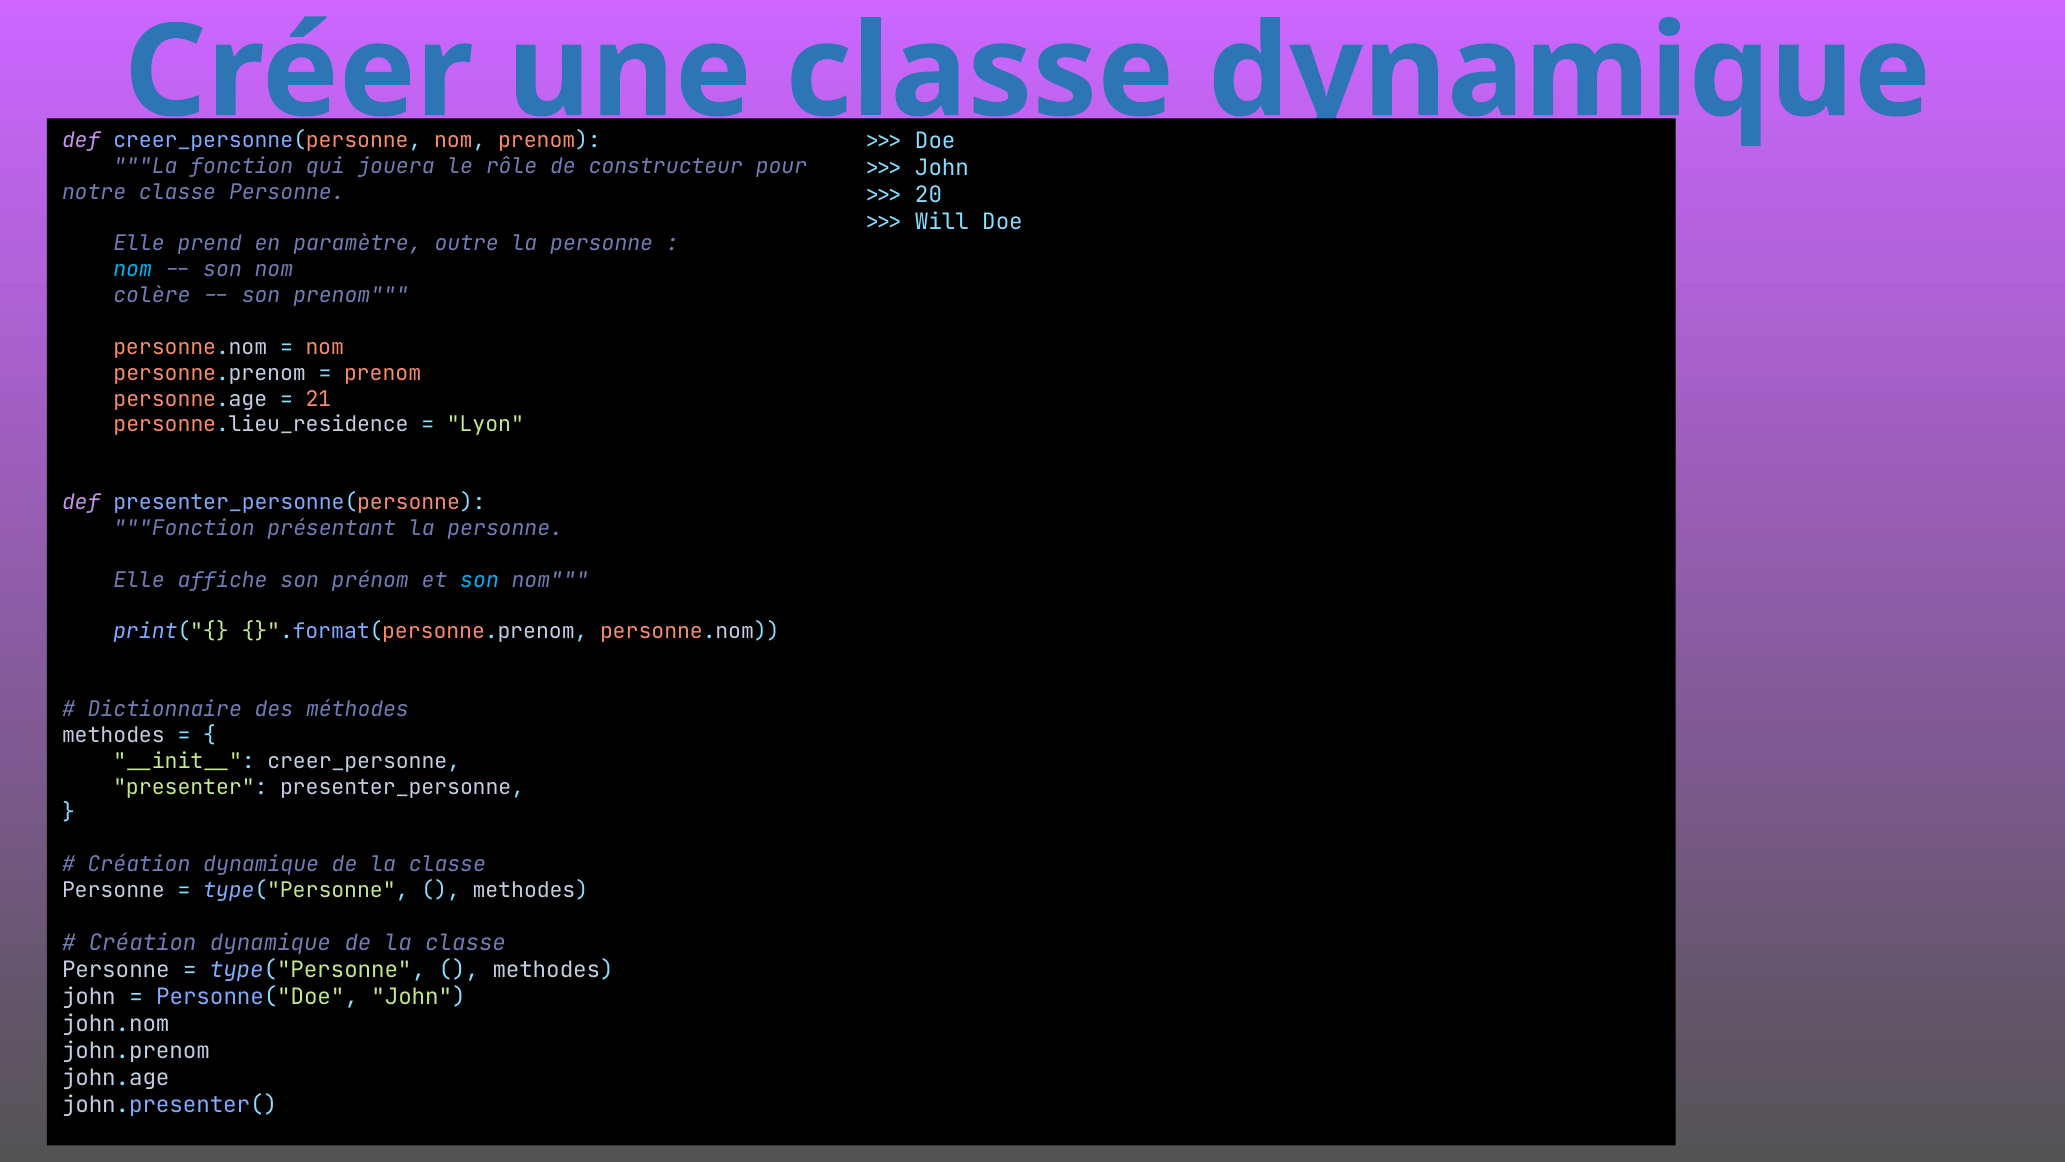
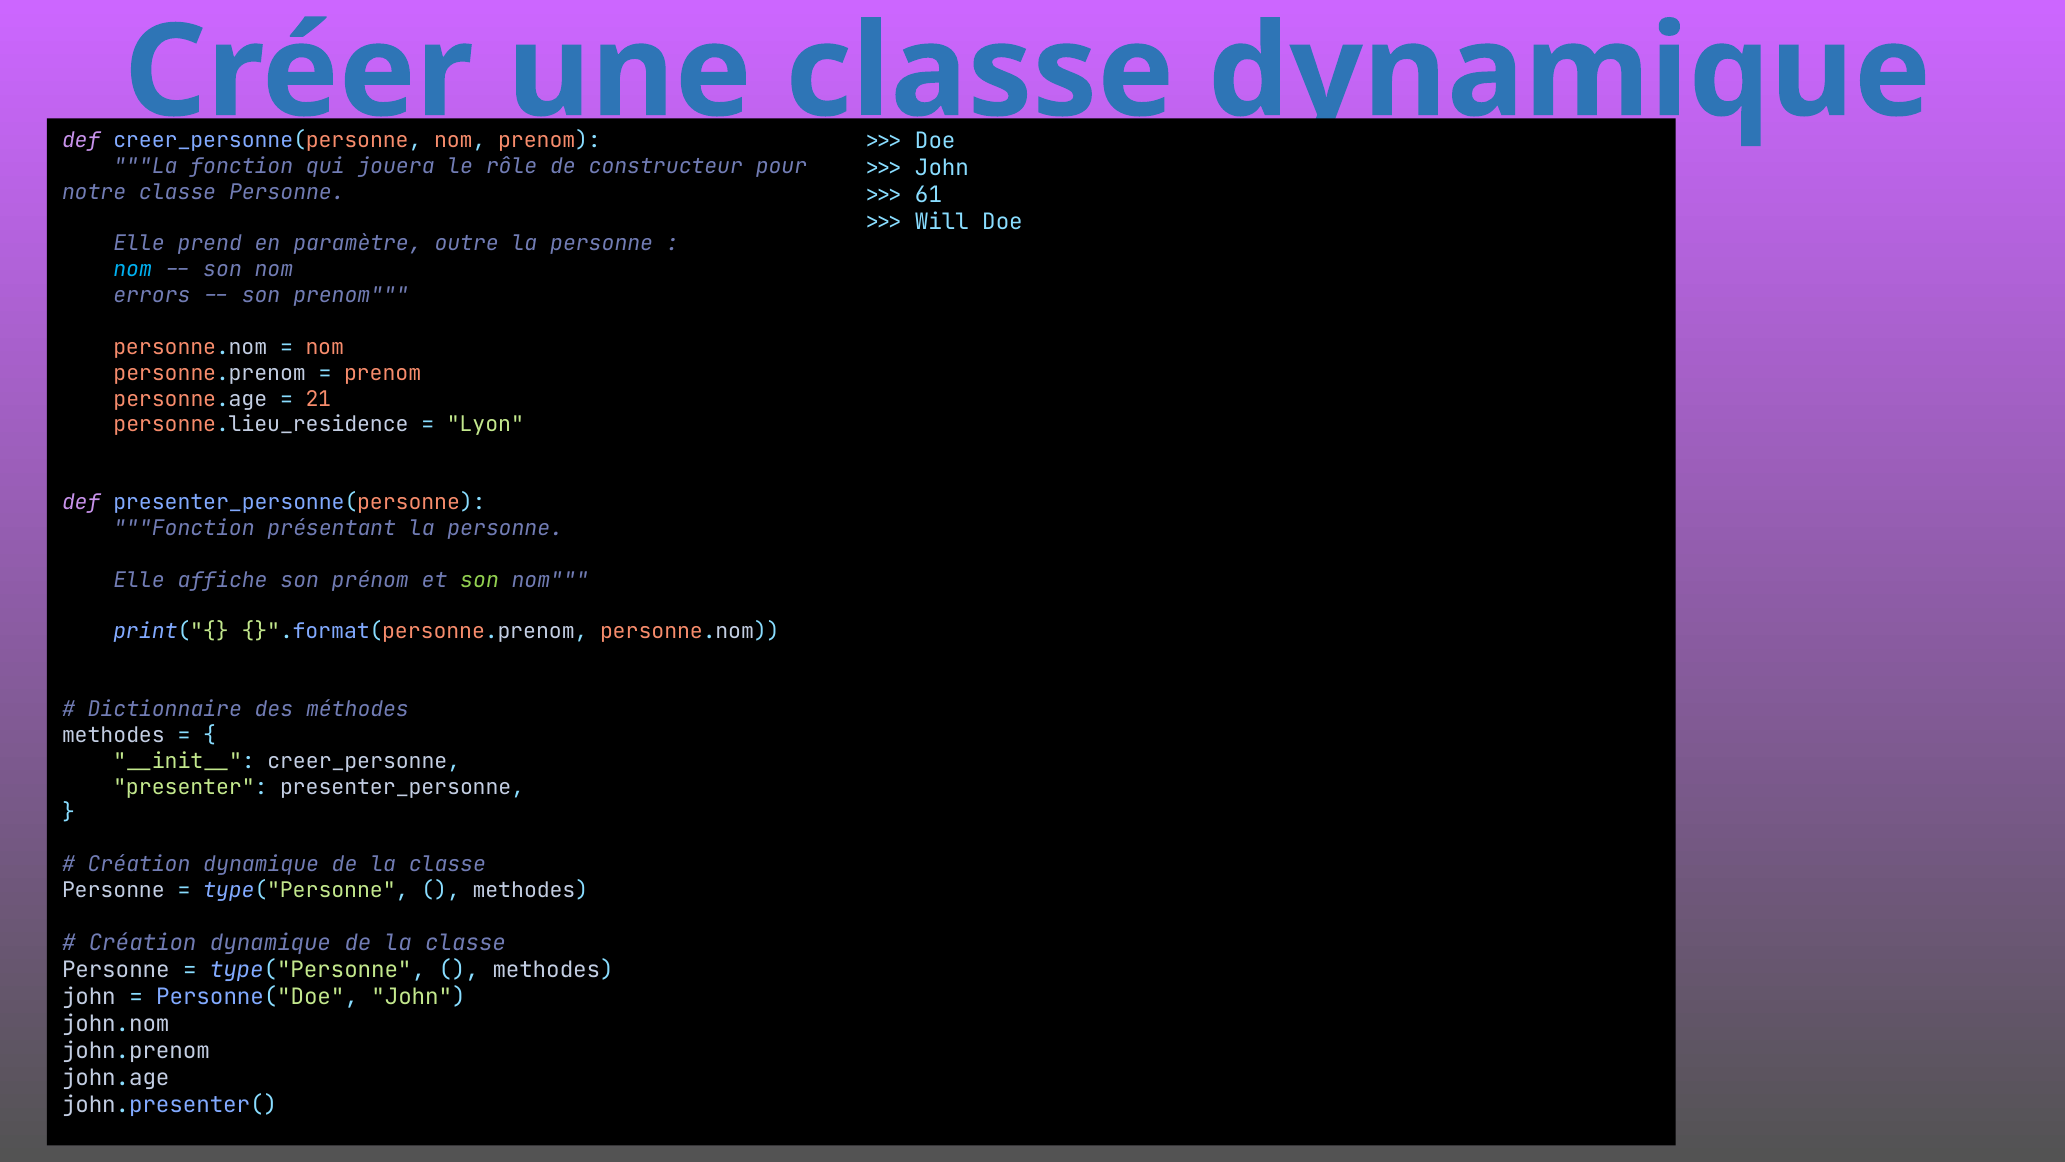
20: 20 -> 61 (928, 195)
colère: colère -> errors (152, 295)
son colour: light blue -> light green (480, 580)
